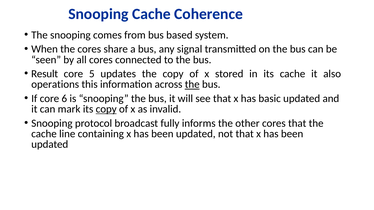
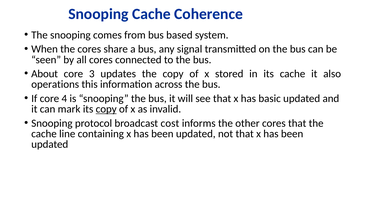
Result: Result -> About (45, 74)
5: 5 -> 3 (92, 74)
the underline: present -> none (192, 85)
6: 6 -> 4 (64, 99)
fully: fully -> cost (170, 123)
